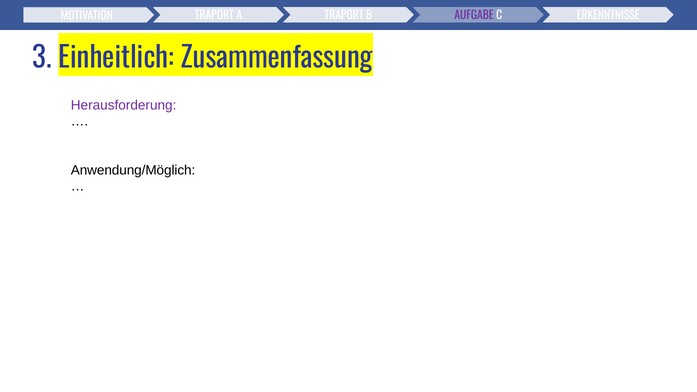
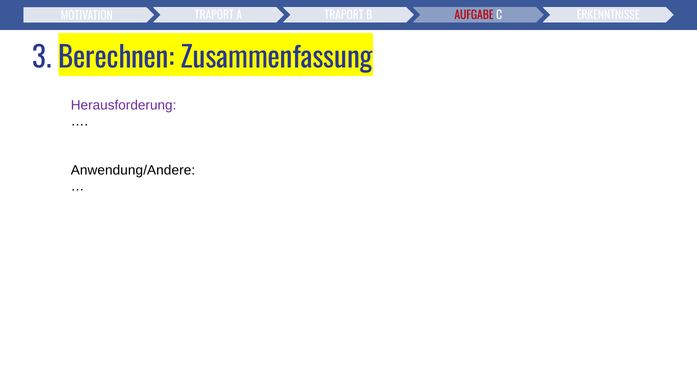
AUFGABE colour: purple -> red (474, 16)
Einheitlich: Einheitlich -> Berechnen (116, 58)
Anwendung/Möglich: Anwendung/Möglich -> Anwendung/Andere (133, 170)
